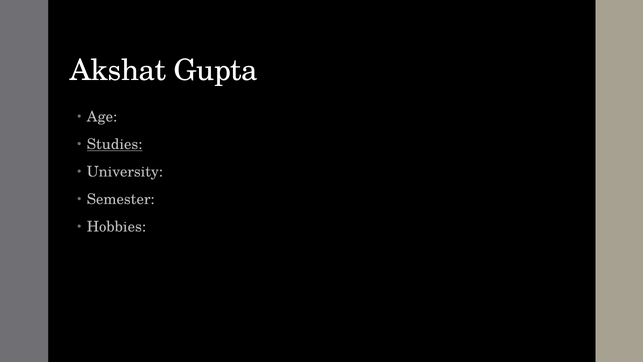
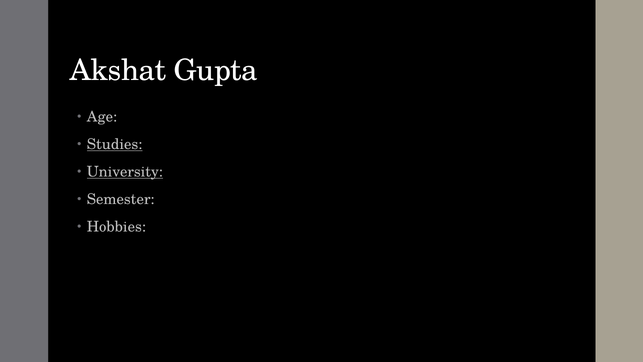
University underline: none -> present (125, 172)
